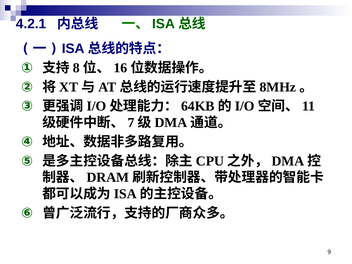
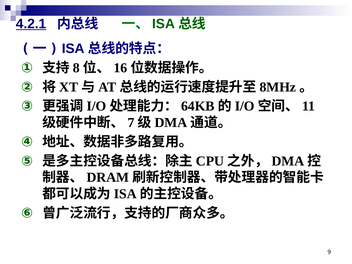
4.2.1 underline: none -> present (31, 24)
